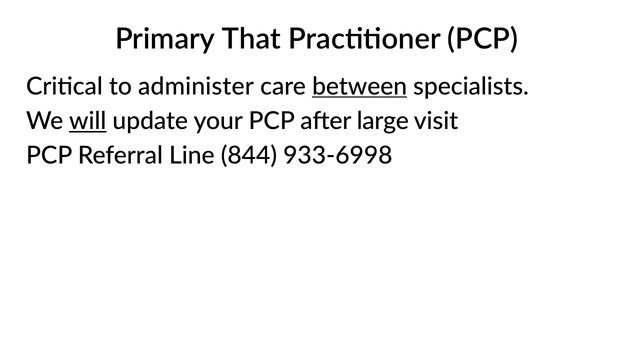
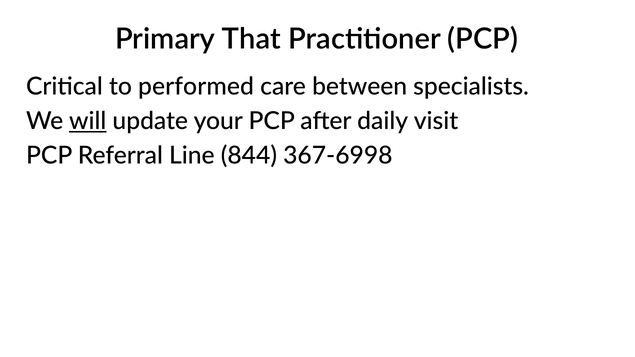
administer: administer -> performed (196, 86)
between underline: present -> none (360, 86)
large: large -> daily (383, 121)
933-6998: 933-6998 -> 367-6998 (338, 156)
